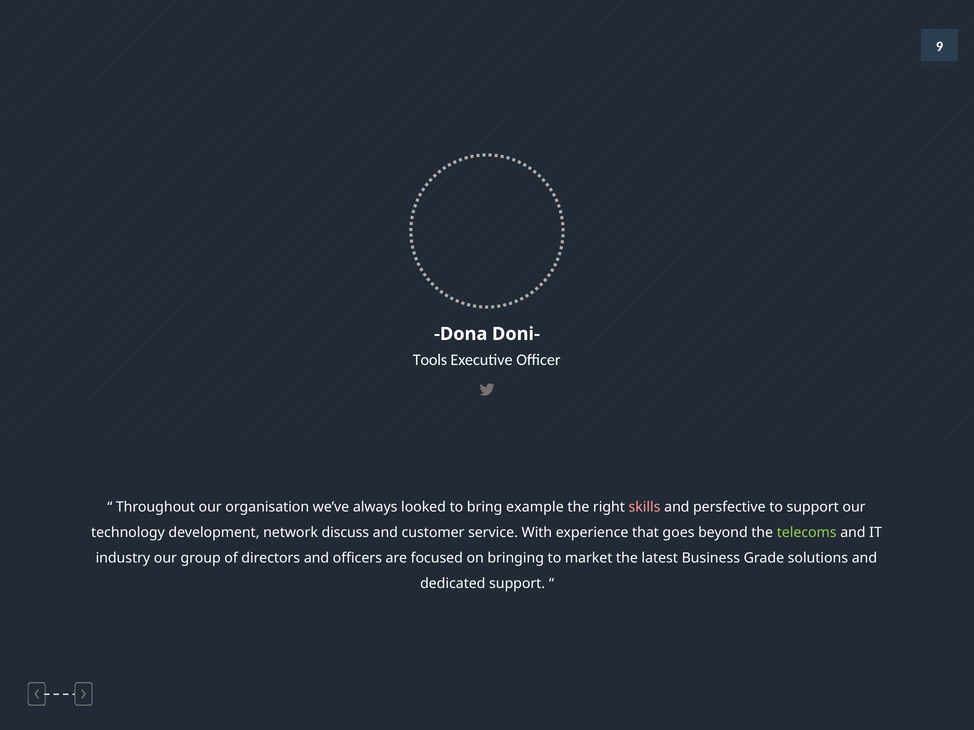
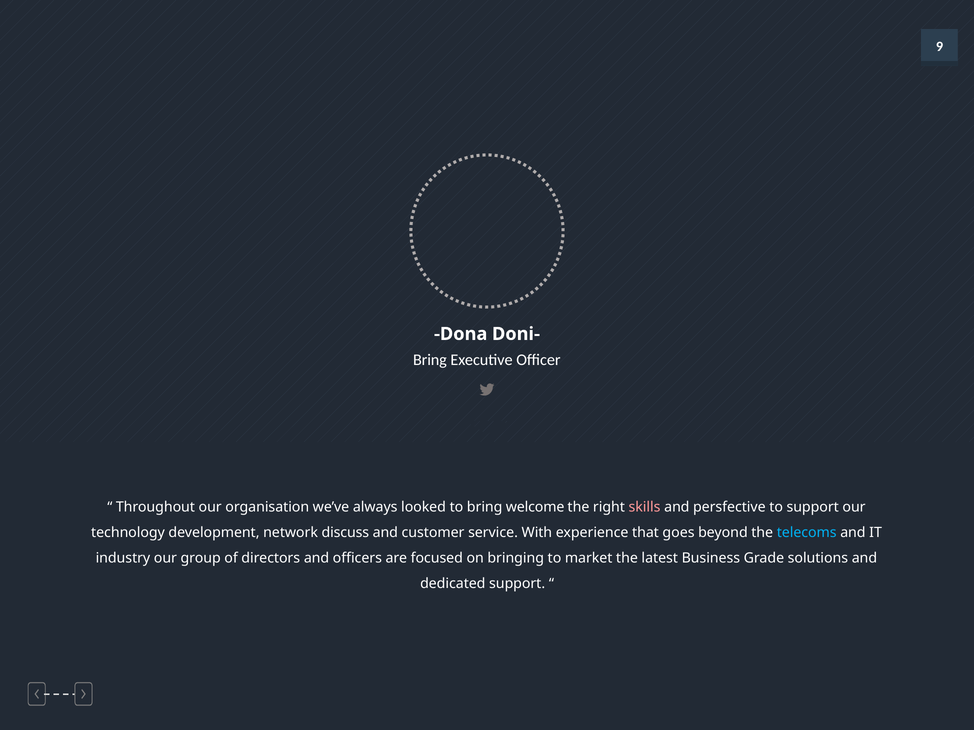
Tools: Tools -> Bring (430, 360)
example: example -> welcome (535, 508)
telecoms colour: light green -> light blue (807, 533)
